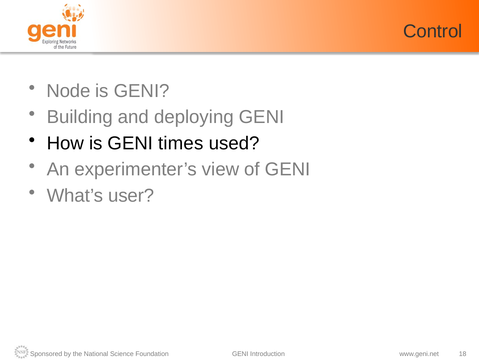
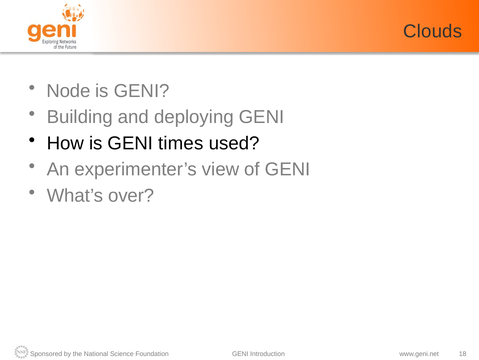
Control: Control -> Clouds (433, 31)
user: user -> over (131, 195)
